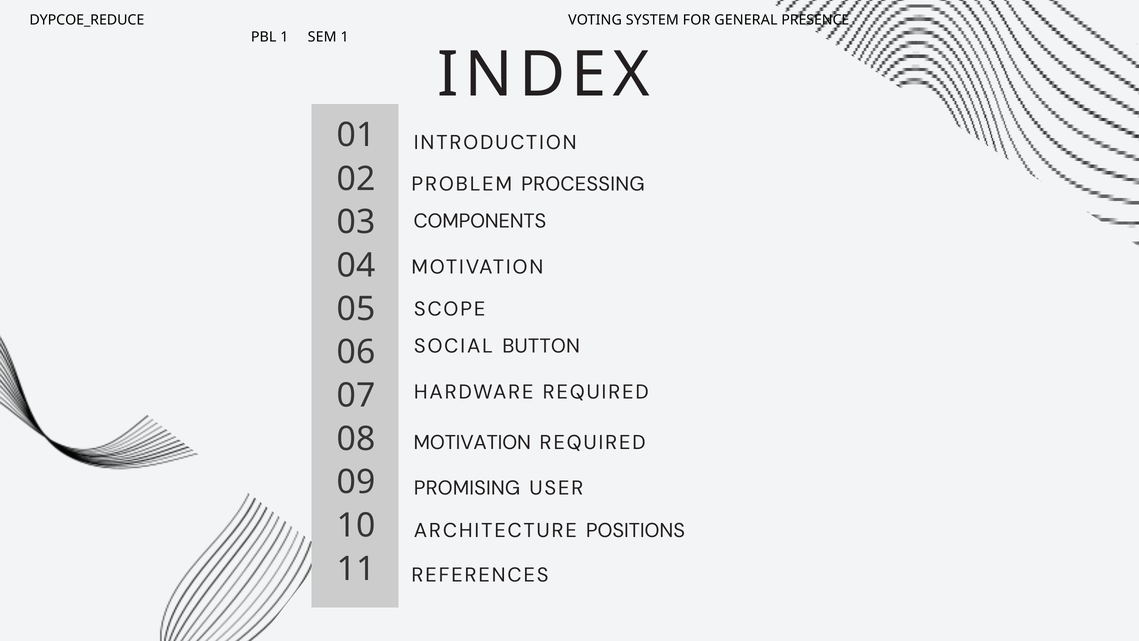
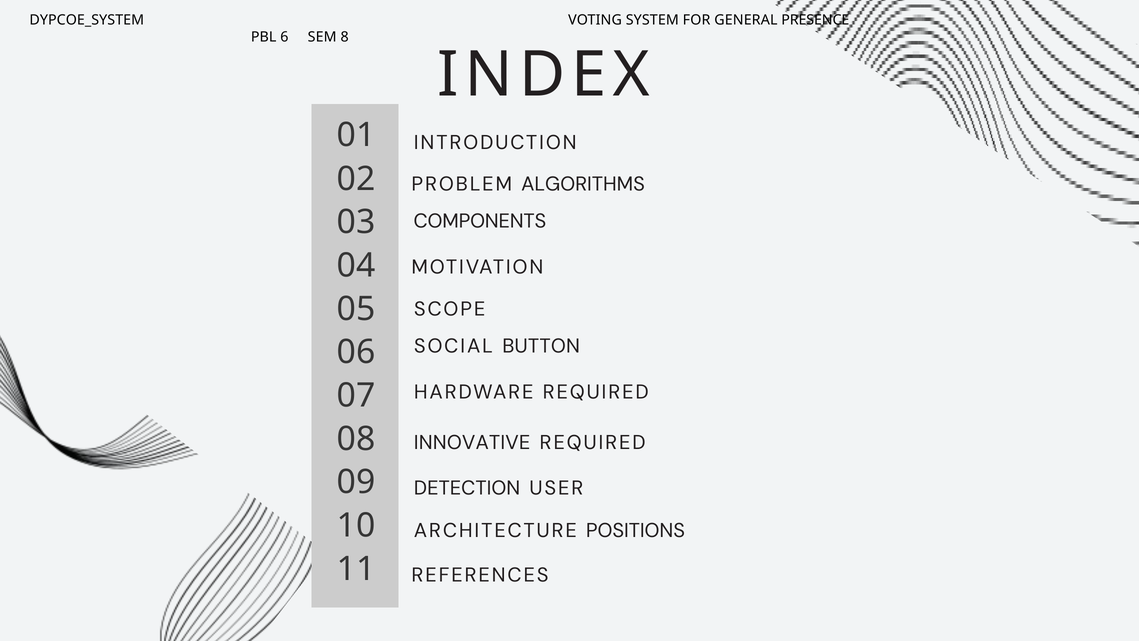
DYPCOE_REDUCE: DYPCOE_REDUCE -> DYPCOE_SYSTEM (87, 20)
PBL 1: 1 -> 6 (284, 37)
SEM 1: 1 -> 8 (345, 37)
PROCESSING: PROCESSING -> ALGORITHMS (583, 184)
MOTIVATION: MOTIVATION -> INNOVATIVE (472, 442)
PROMISING: PROMISING -> DETECTION (467, 488)
